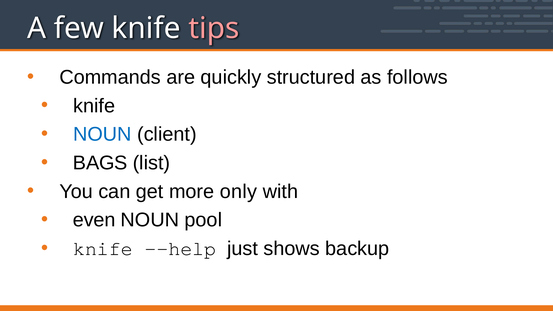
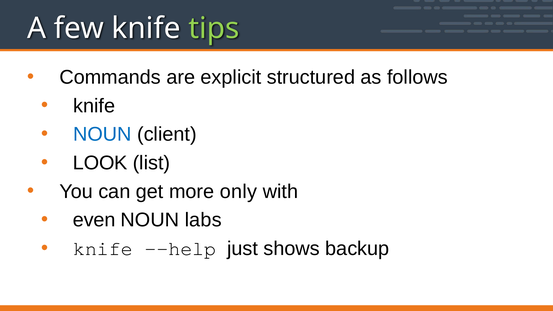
tips colour: pink -> light green (214, 28)
quickly: quickly -> explicit (231, 77)
BAGS: BAGS -> LOOK (100, 163)
pool: pool -> labs (203, 220)
